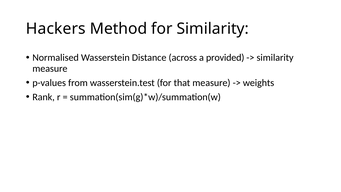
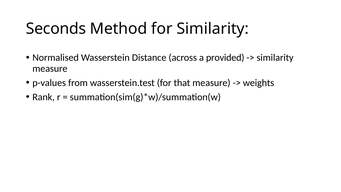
Hackers: Hackers -> Seconds (56, 29)
